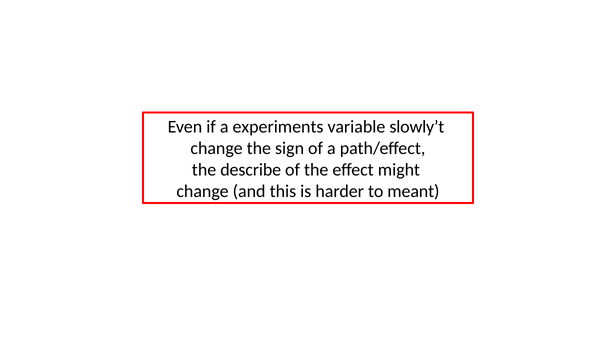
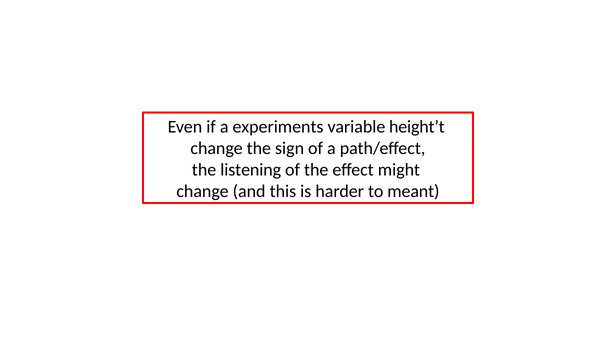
slowly’t: slowly’t -> height’t (417, 127)
describe: describe -> listening (251, 170)
